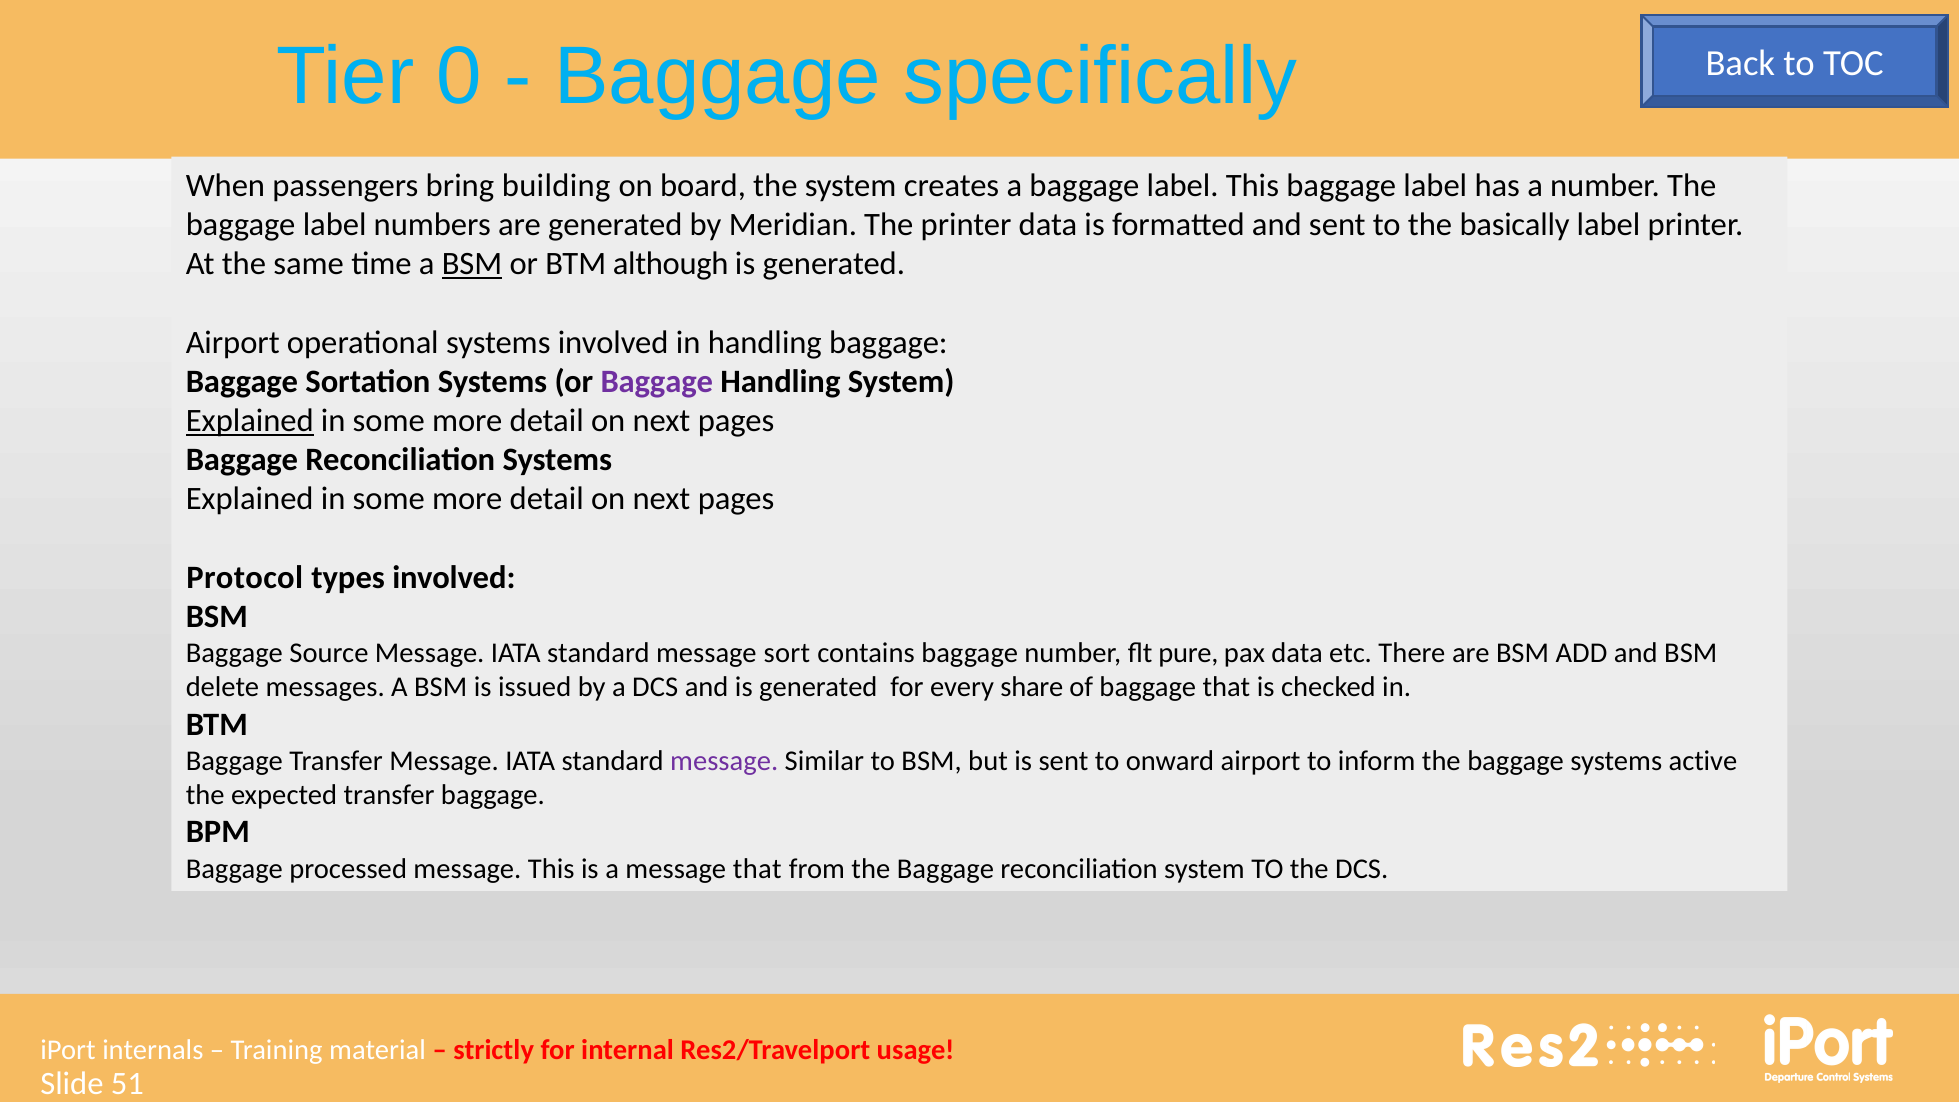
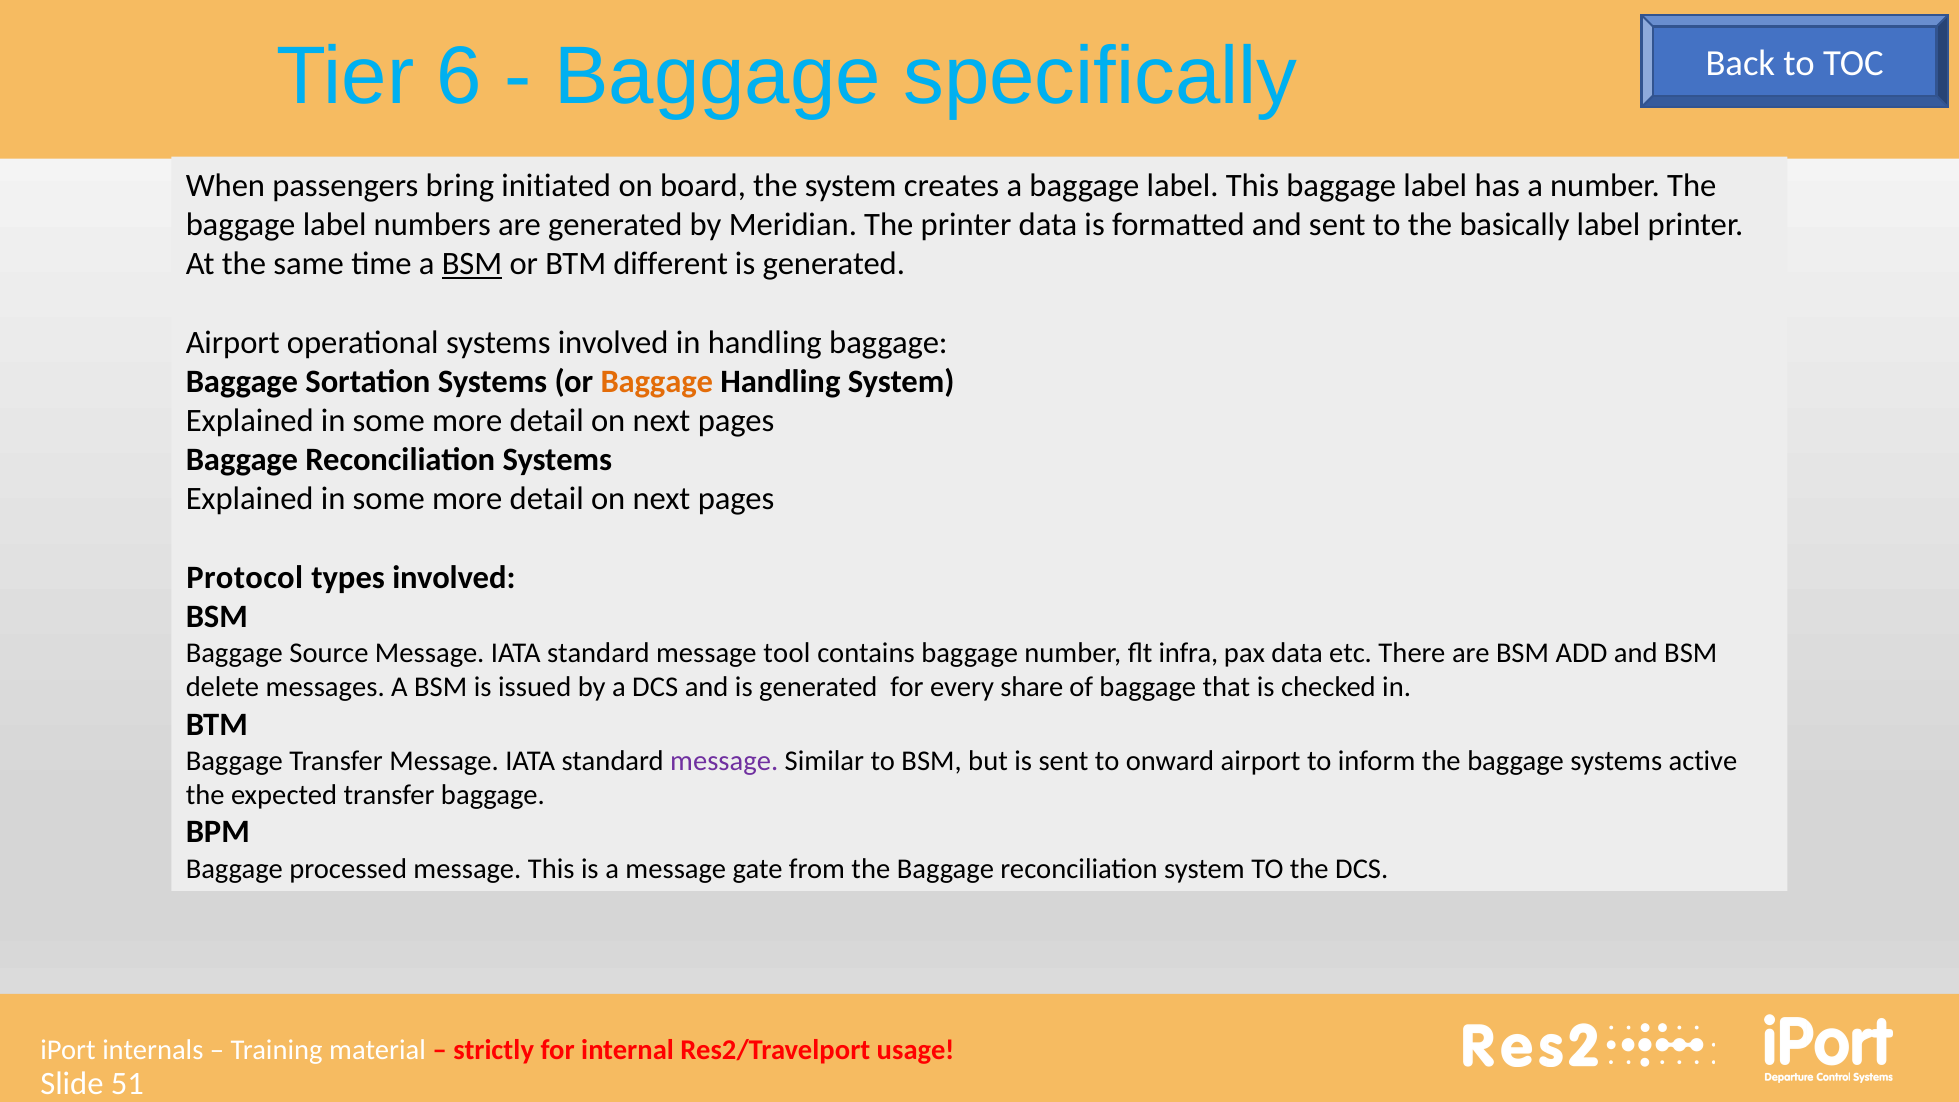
0: 0 -> 6 (459, 77)
building: building -> initiated (556, 186)
although: although -> different (671, 264)
Baggage colour: purple -> orange (657, 382)
Explained underline: present -> none (250, 421)
sort: sort -> tool (787, 653)
pure: pure -> infra (1188, 653)
message that: that -> gate (758, 869)
